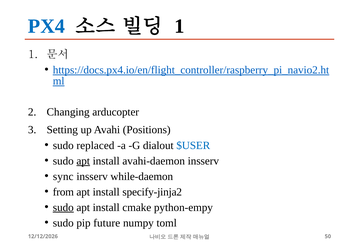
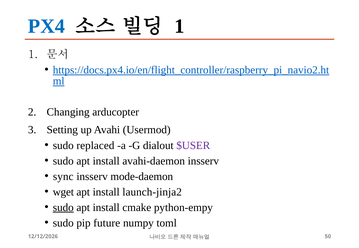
Positions: Positions -> Usermod (147, 130)
$USER colour: blue -> purple (193, 146)
apt underline: present -> none (83, 161)
while-daemon: while-daemon -> mode-daemon (142, 177)
from: from -> wget (63, 192)
specify-jinja2: specify-jinja2 -> launch-jinja2 (152, 192)
